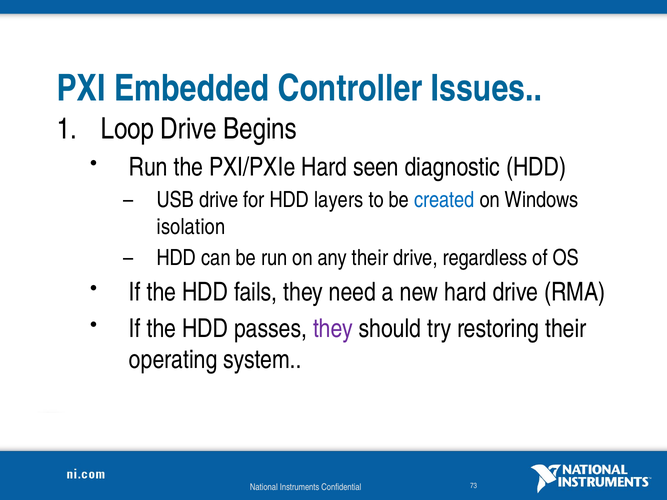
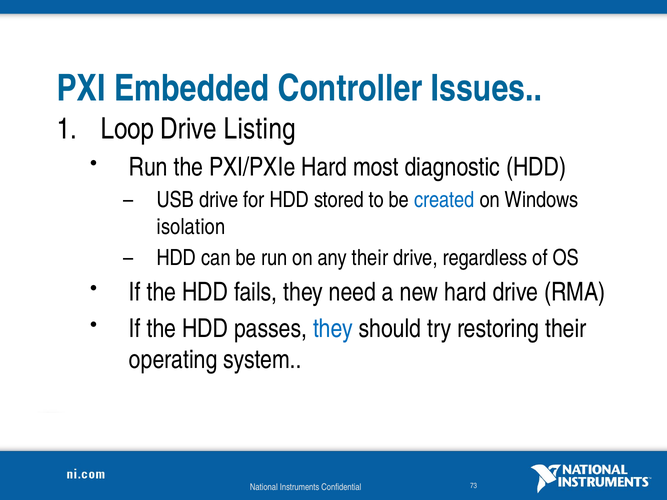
Begins: Begins -> Listing (260, 129)
seen: seen -> most (376, 167)
layers: layers -> stored (339, 200)
they colour: purple -> blue (333, 329)
